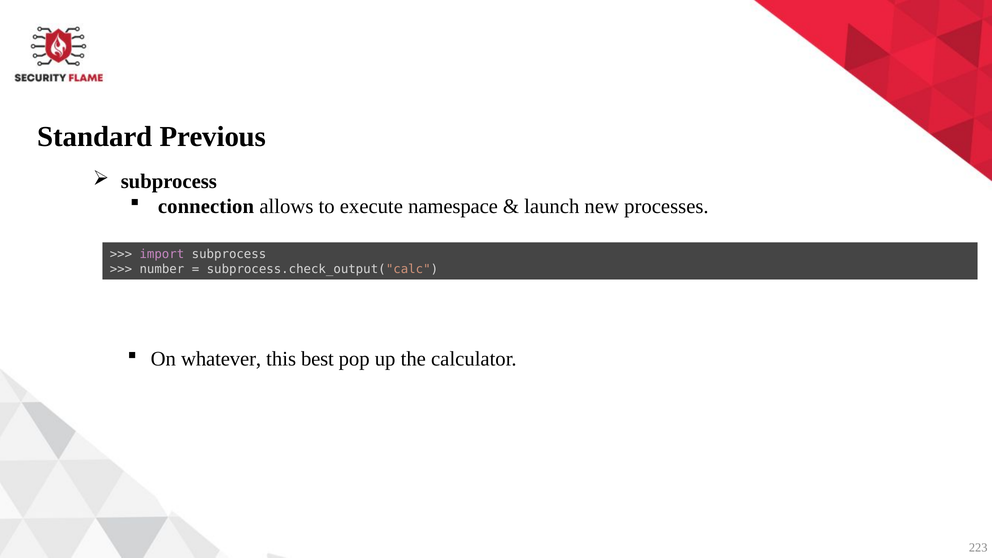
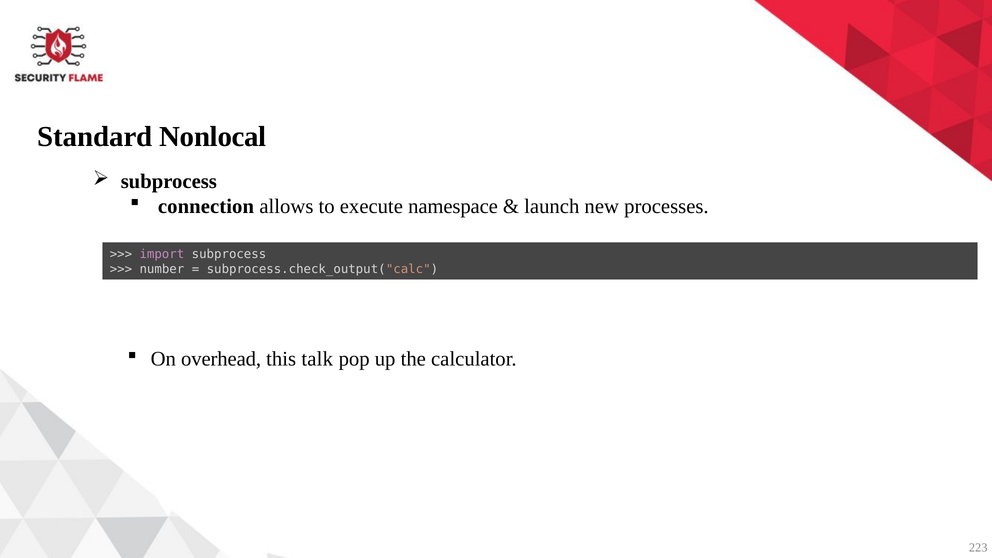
Previous: Previous -> Nonlocal (213, 137)
whatever: whatever -> overhead (221, 359)
best: best -> talk (317, 359)
